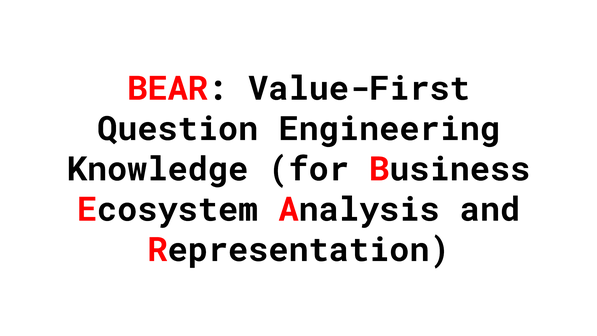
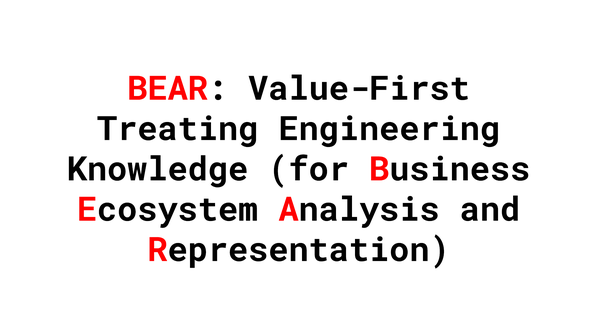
Question: Question -> Treating (178, 129)
